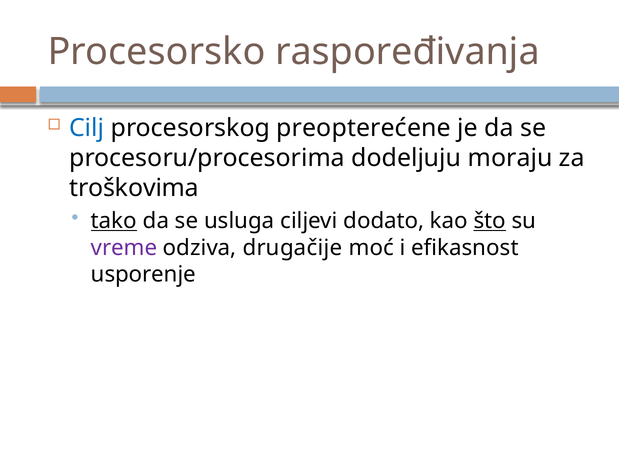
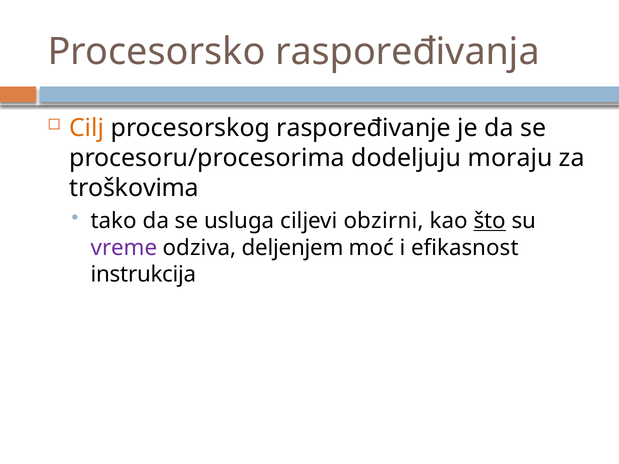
Cilj colour: blue -> orange (87, 128)
preopterećene: preopterećene -> raspoređivanje (364, 128)
tako underline: present -> none (114, 221)
dodato: dodato -> obzirni (384, 221)
drugačije: drugačije -> deljenjem (293, 248)
usporenje: usporenje -> instrukcija (144, 275)
